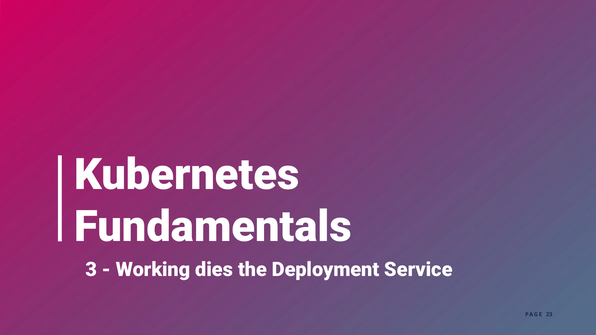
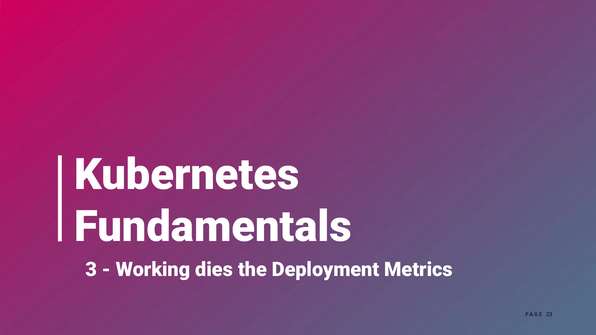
Service: Service -> Metrics (418, 270)
